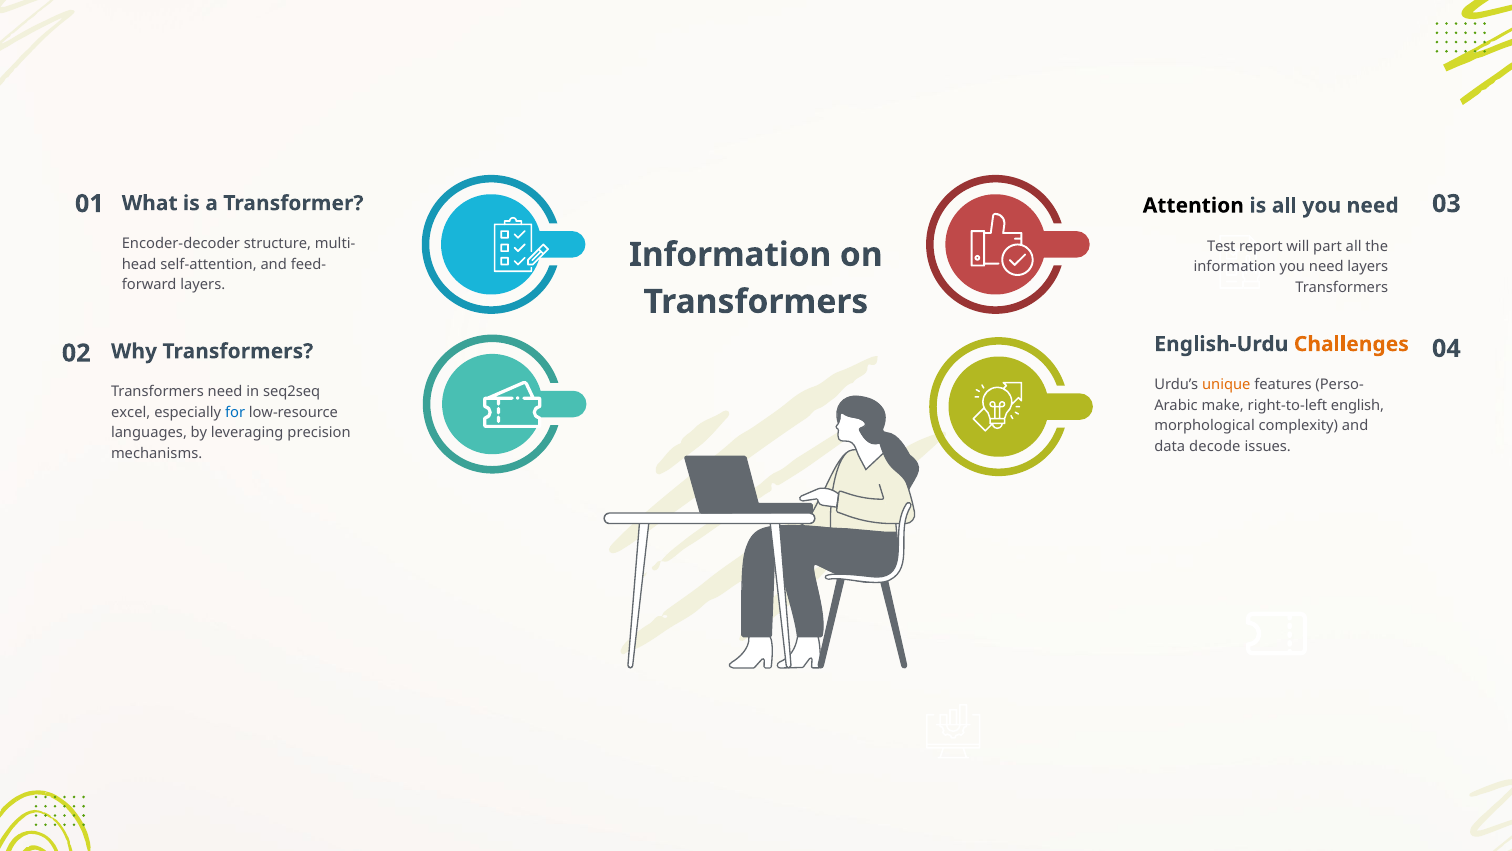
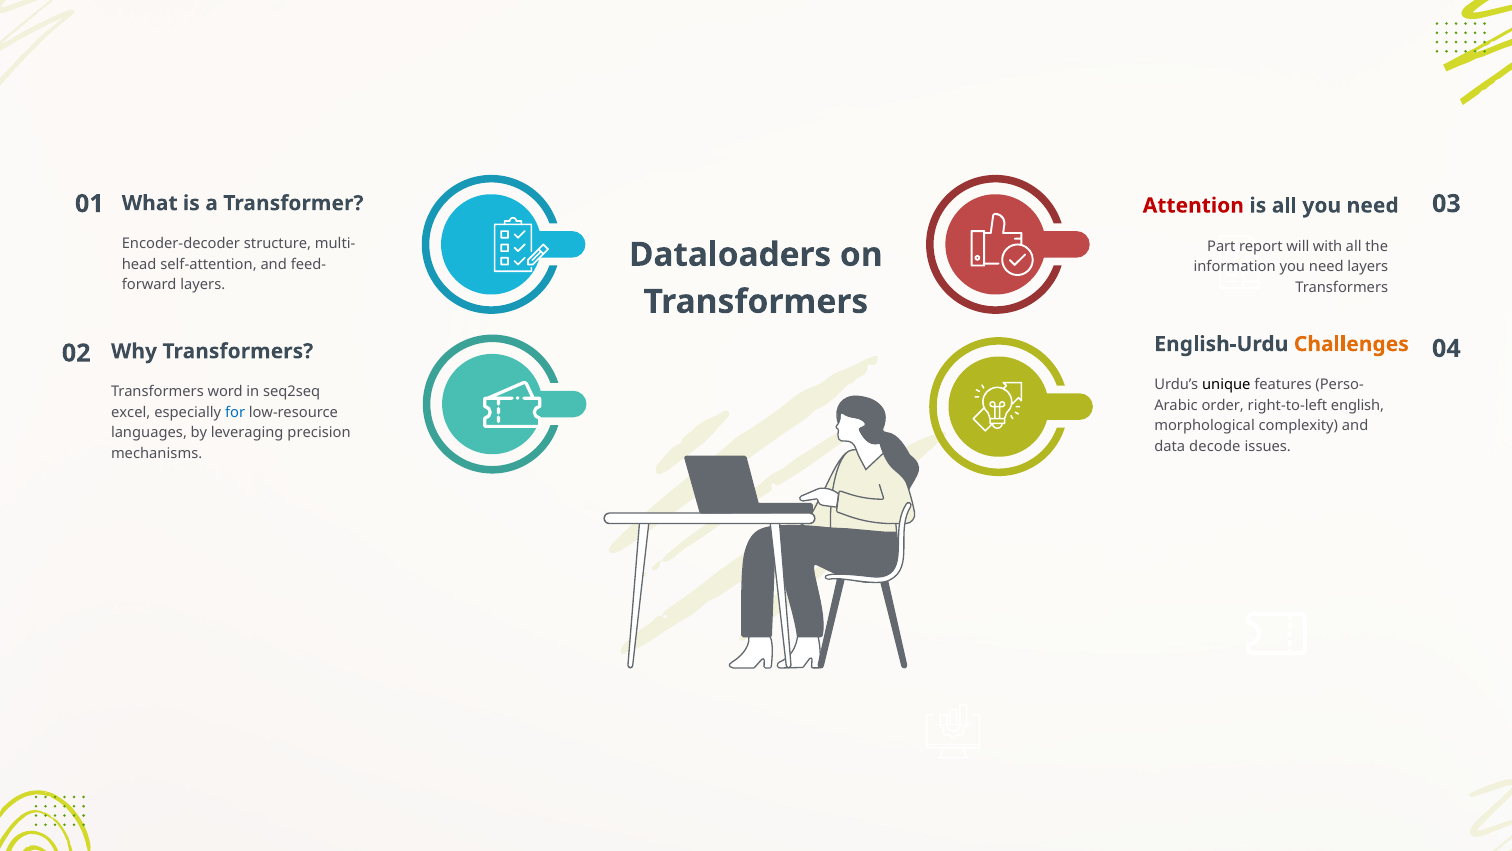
Attention colour: black -> red (1193, 205)
Test: Test -> Part (1221, 246)
part: part -> with (1328, 246)
Information: Information -> Dataloaders (730, 255)
unique colour: orange -> black (1226, 385)
Transformers need: need -> word (225, 392)
make: make -> order (1223, 405)
